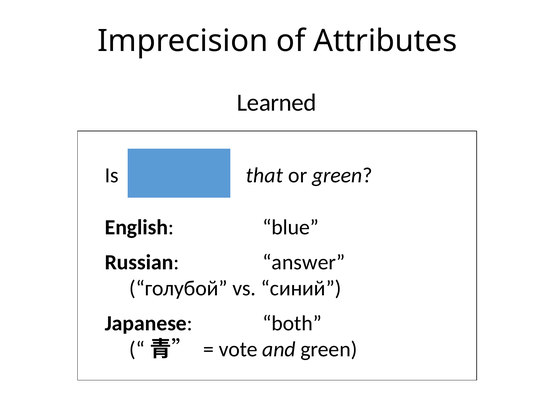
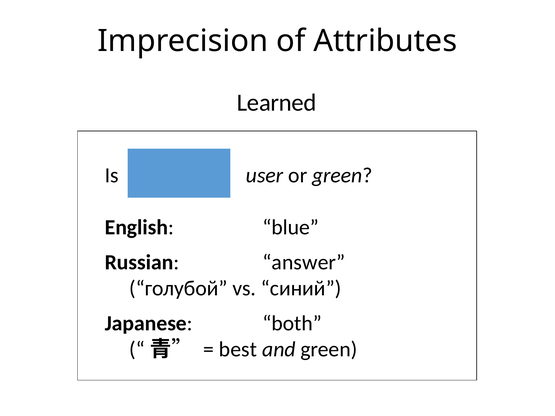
that: that -> user (265, 175)
vote: vote -> best (238, 349)
